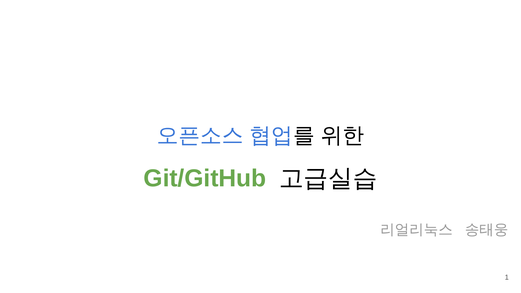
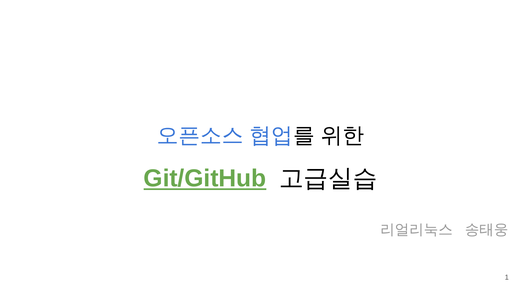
Git/GitHub underline: none -> present (205, 179)
